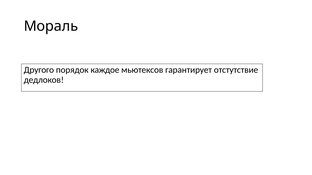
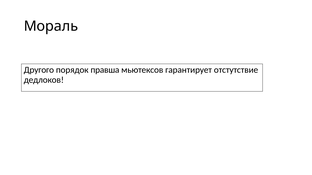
каждое: каждое -> правша (105, 70)
